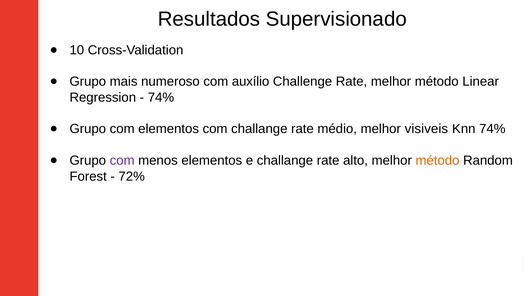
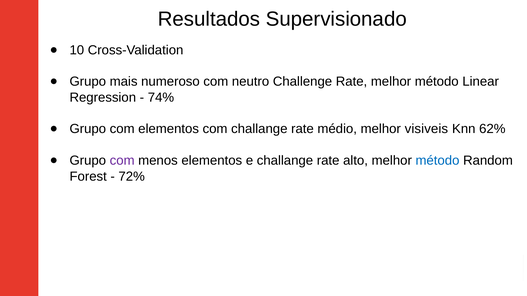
auxílio: auxílio -> neutro (251, 82)
Knn 74%: 74% -> 62% (492, 129)
método colour: orange -> blue (437, 161)
